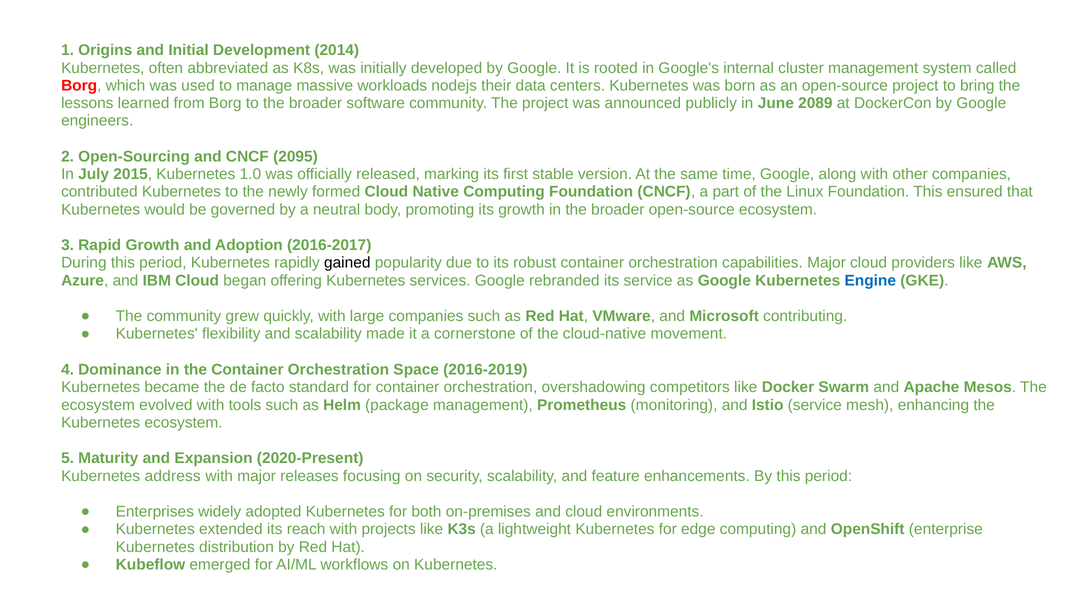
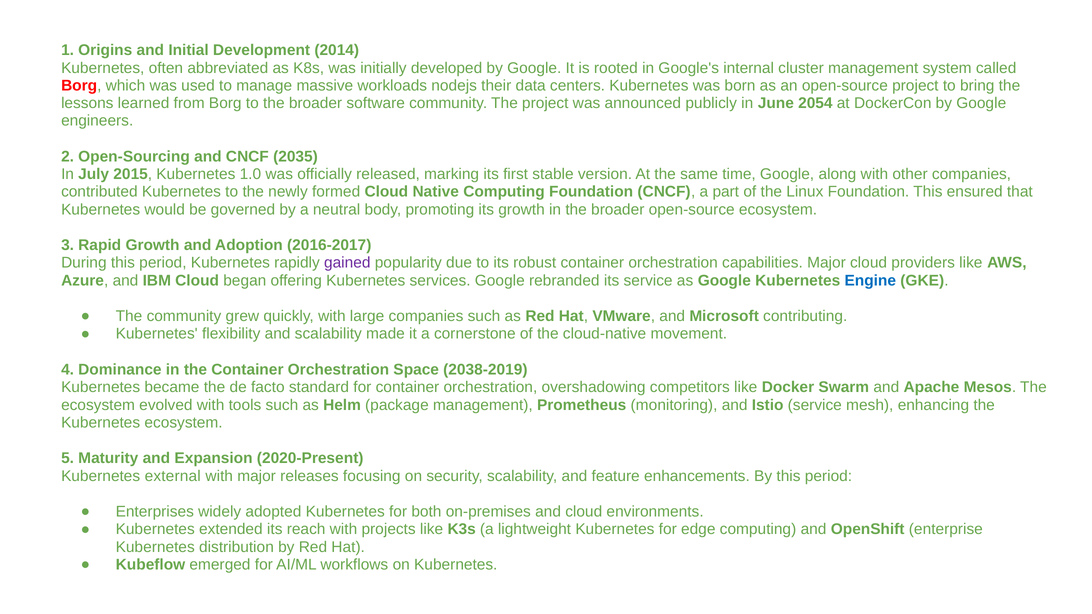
2089: 2089 -> 2054 (815, 103)
2095: 2095 -> 2035 (295, 157)
gained colour: black -> purple (347, 263)
2016-2019: 2016-2019 -> 2038-2019 (485, 370)
address: address -> external (173, 476)
